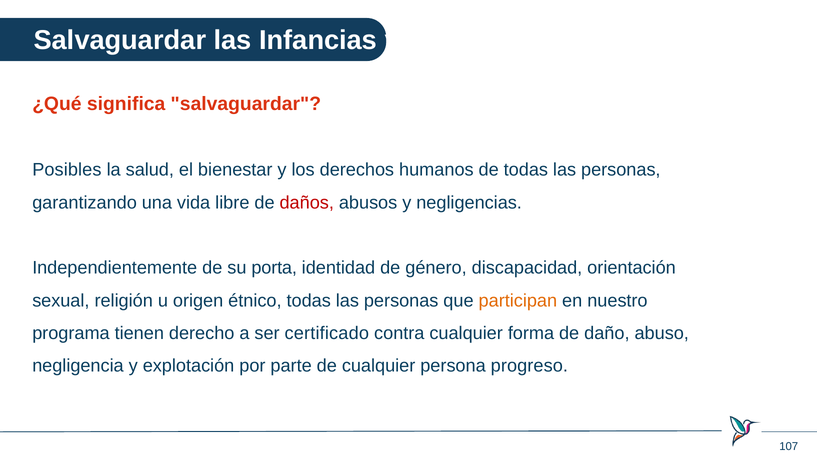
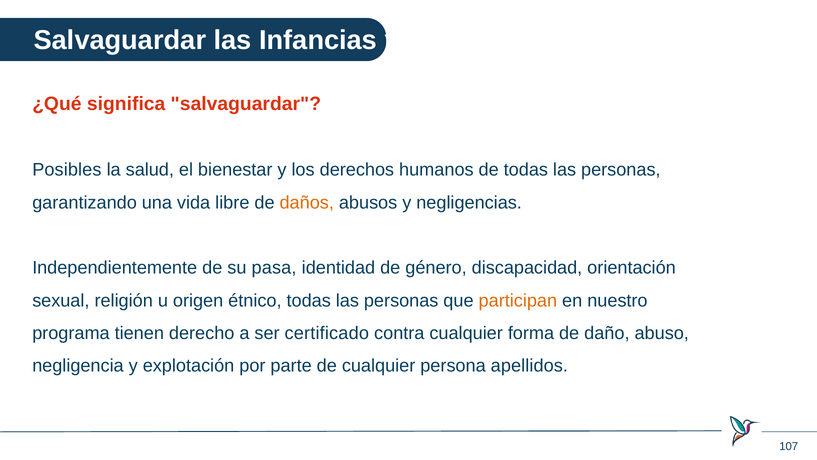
daños colour: red -> orange (307, 202)
porta: porta -> pasa (274, 268)
progreso: progreso -> apellidos (529, 366)
